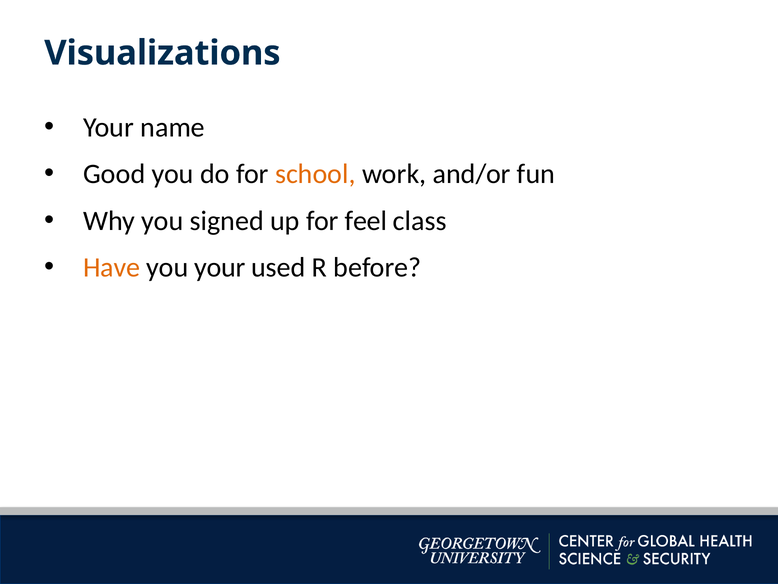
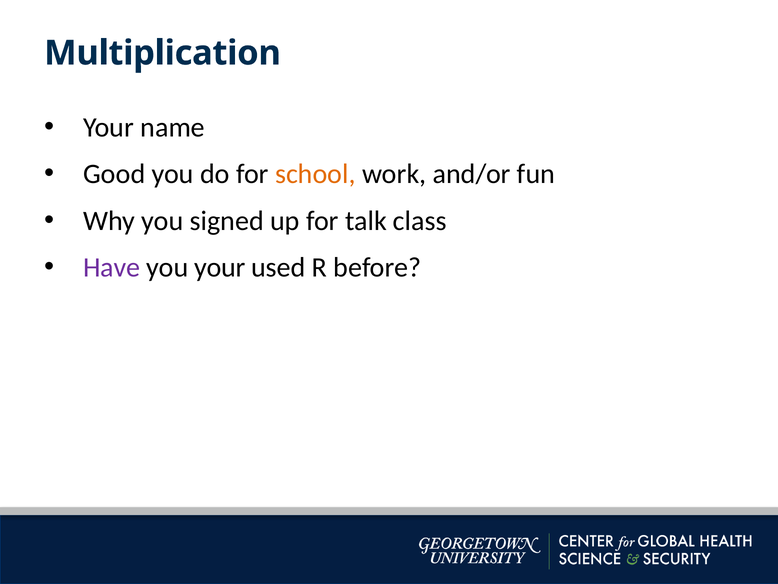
Visualizations: Visualizations -> Multiplication (162, 53)
feel: feel -> talk (366, 221)
Have colour: orange -> purple (112, 267)
